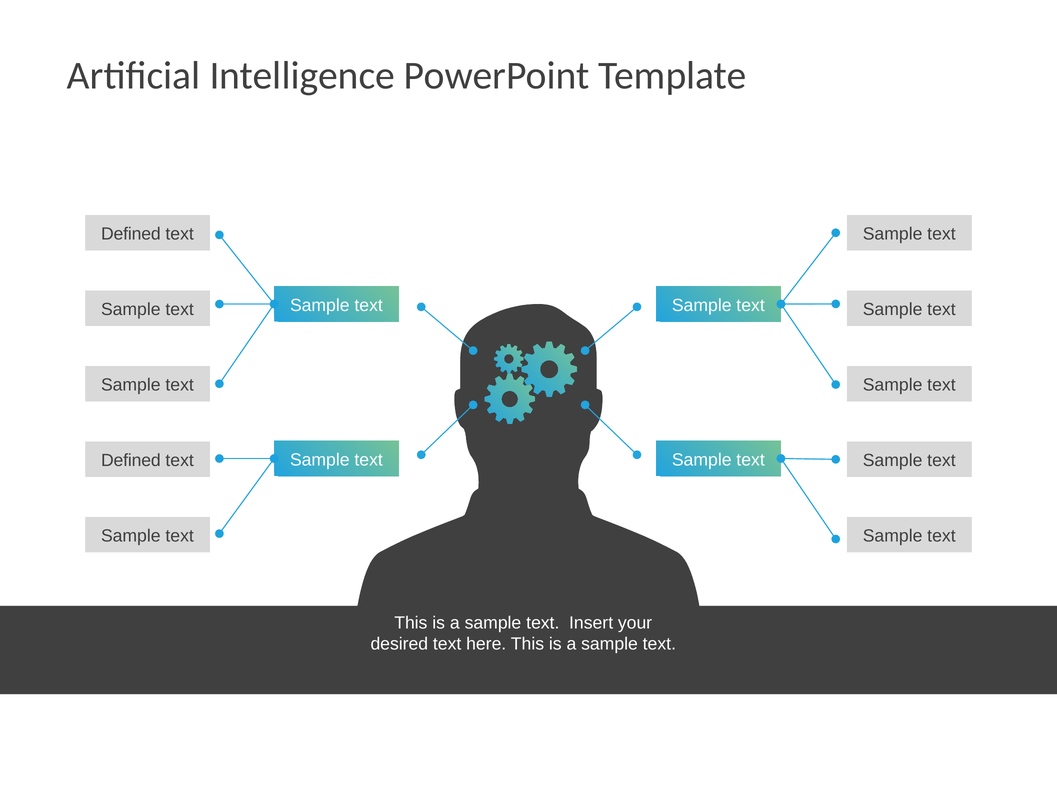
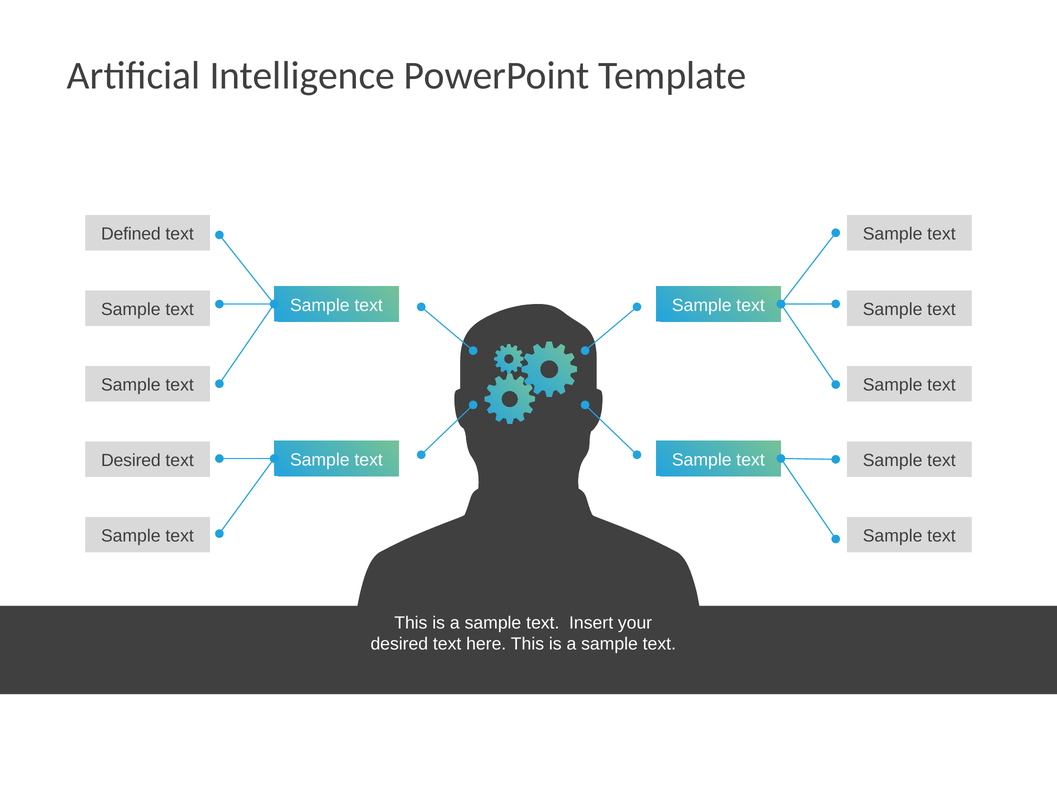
Defined: Defined -> Desired (131, 461)
